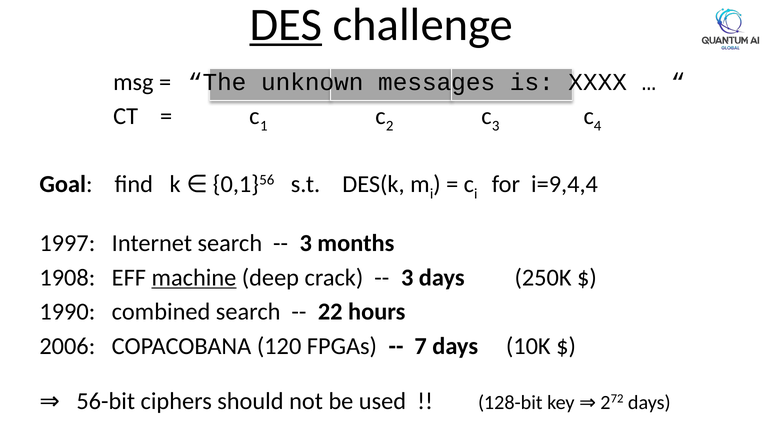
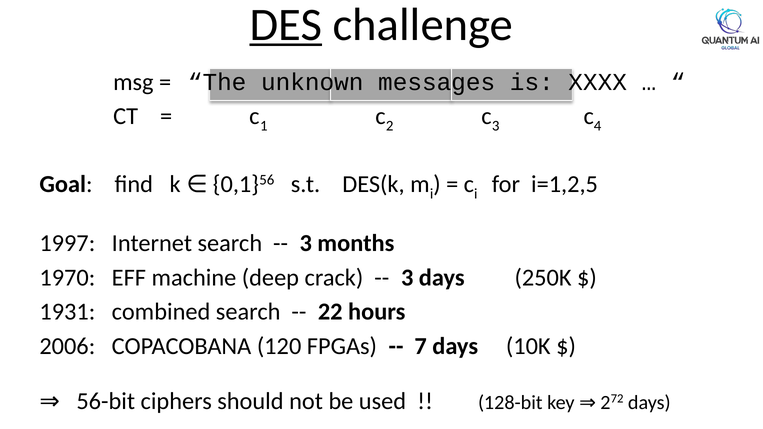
i=9,4,4: i=9,4,4 -> i=1,2,5 (564, 184)
1908: 1908 -> 1970 (67, 278)
machine underline: present -> none (194, 278)
1990: 1990 -> 1931 (67, 312)
